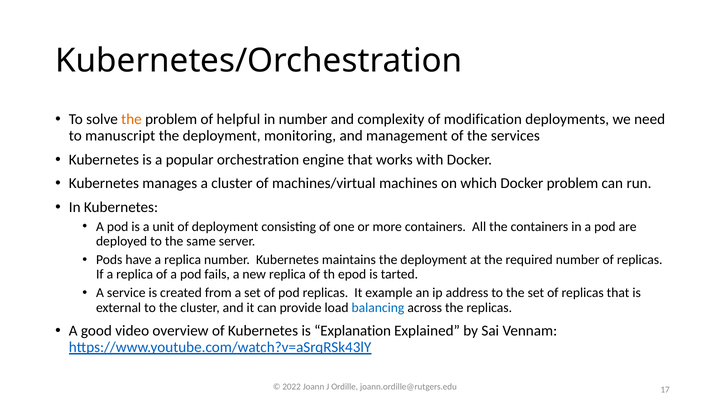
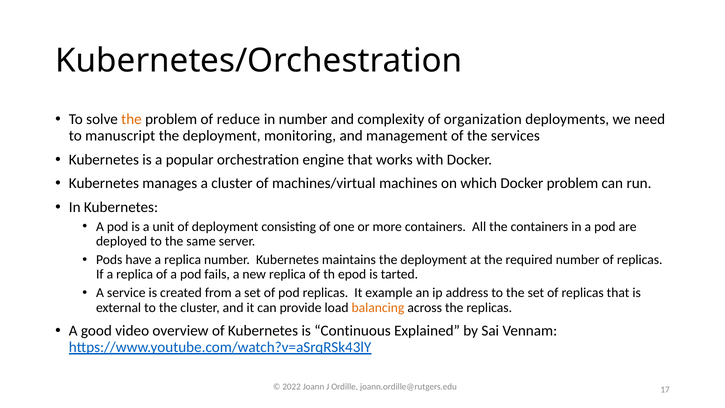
helpful: helpful -> reduce (238, 119)
modification: modification -> organization (483, 119)
balancing colour: blue -> orange (378, 308)
Explanation: Explanation -> Continuous (353, 331)
